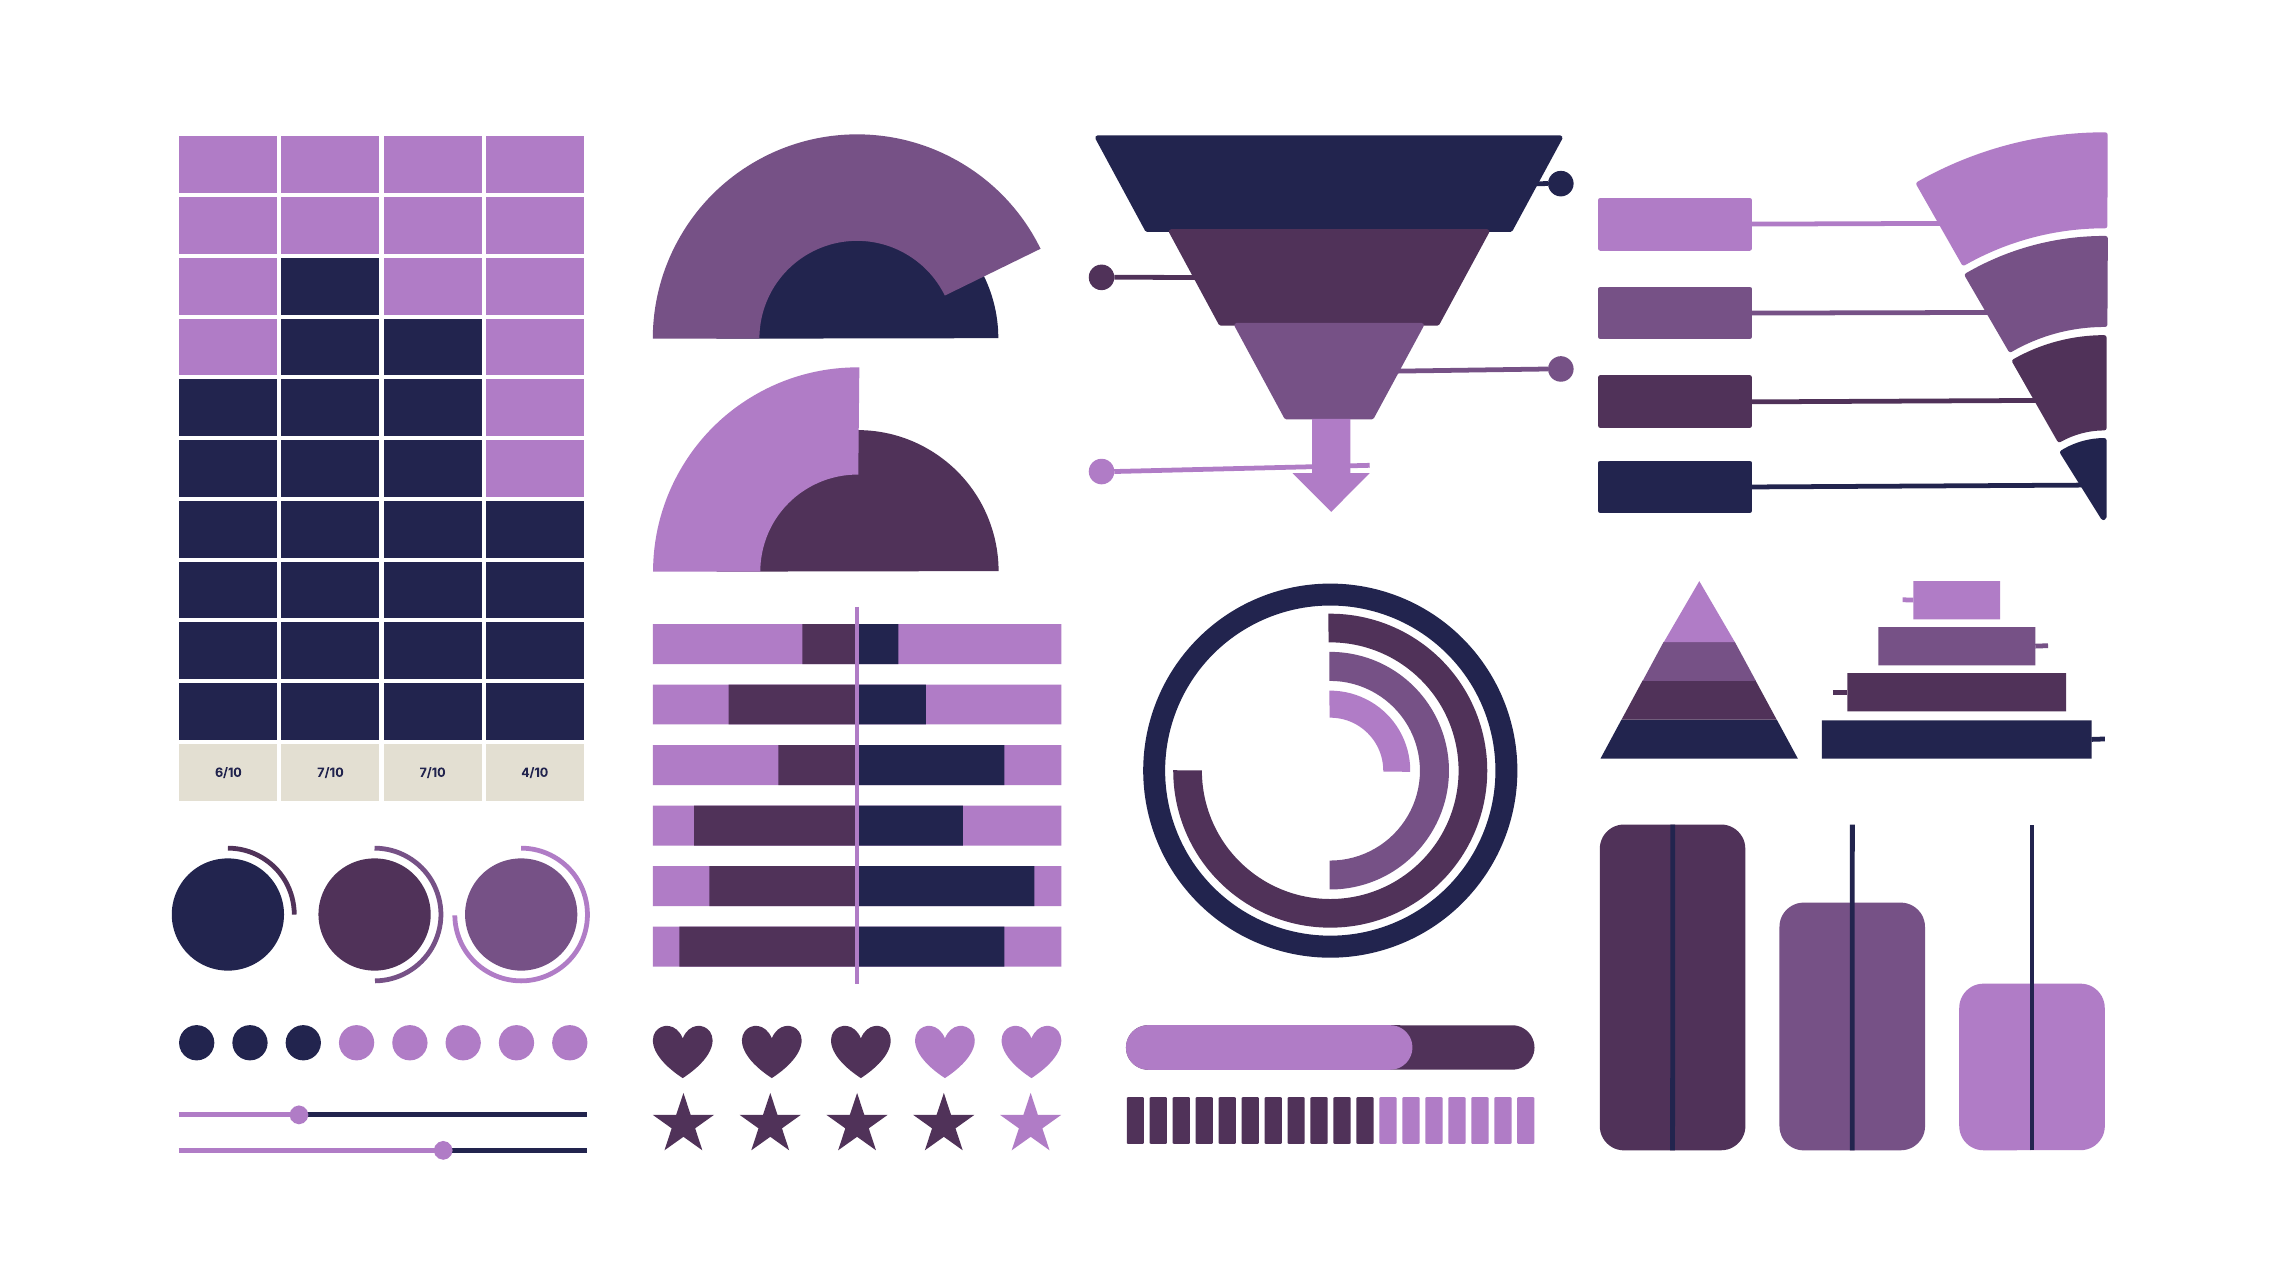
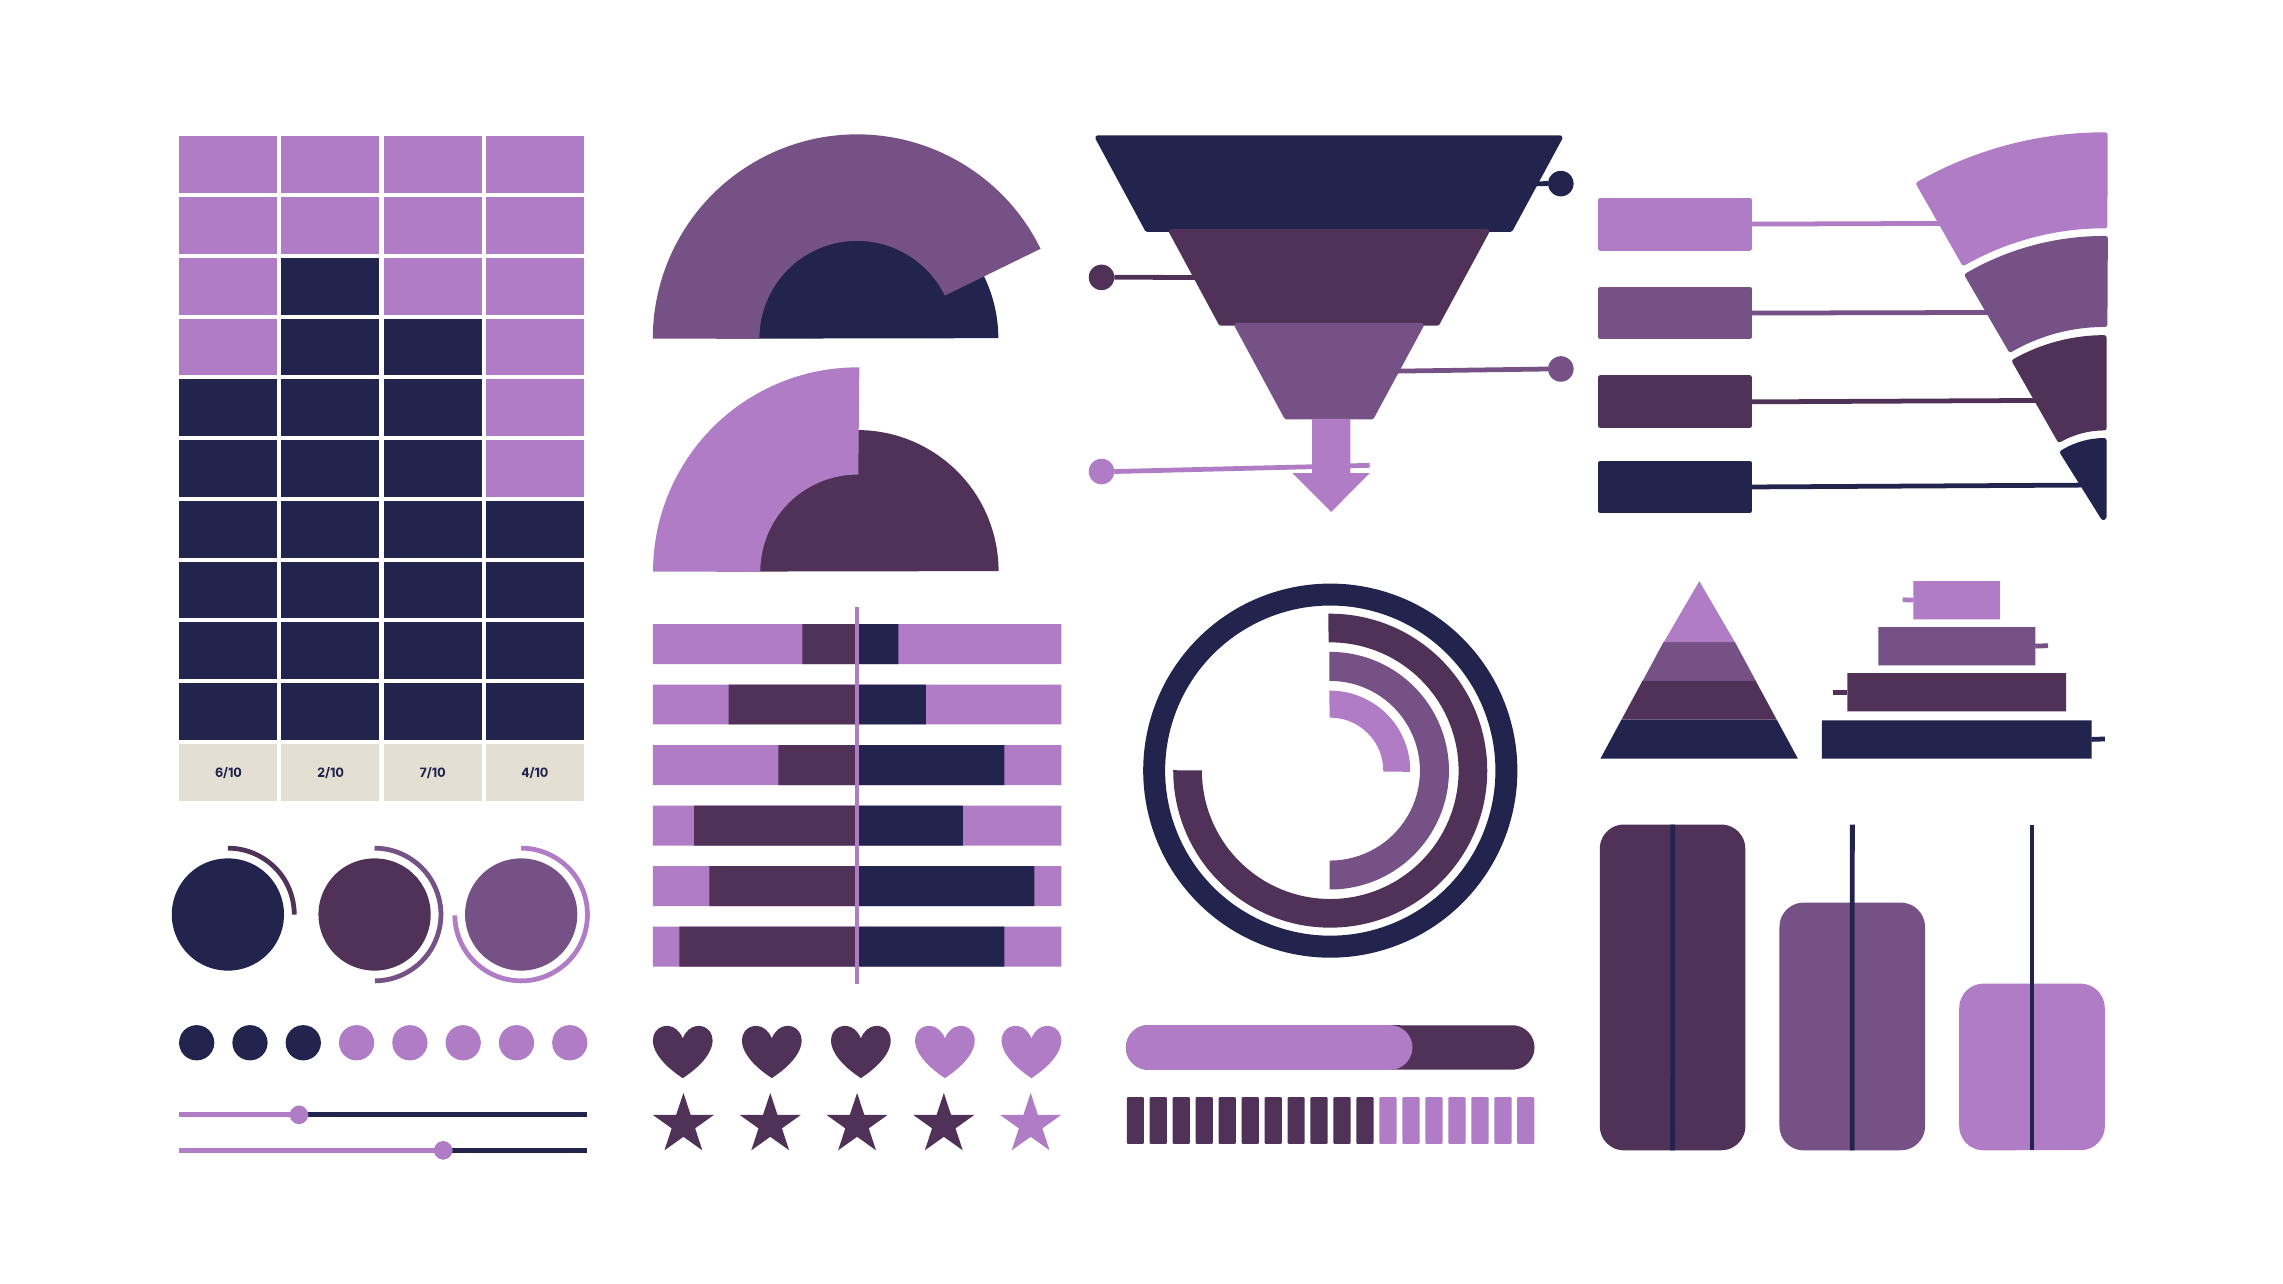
6/10 7/10: 7/10 -> 2/10 (331, 773)
